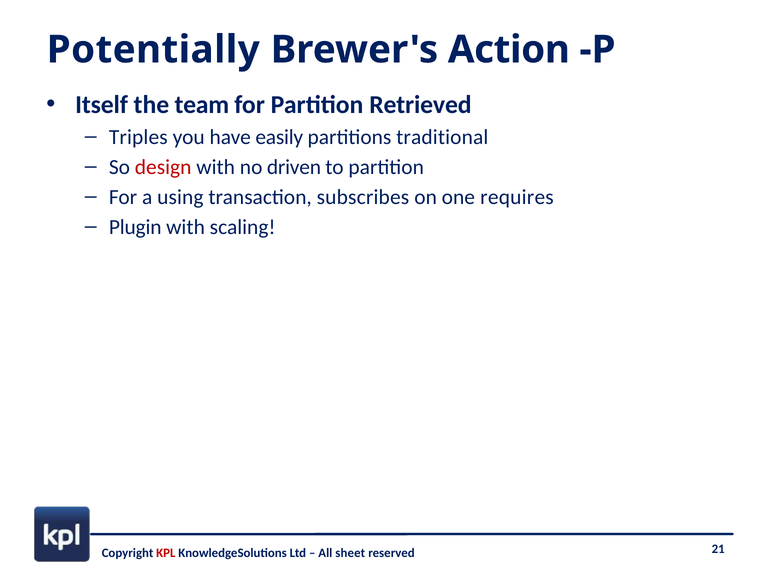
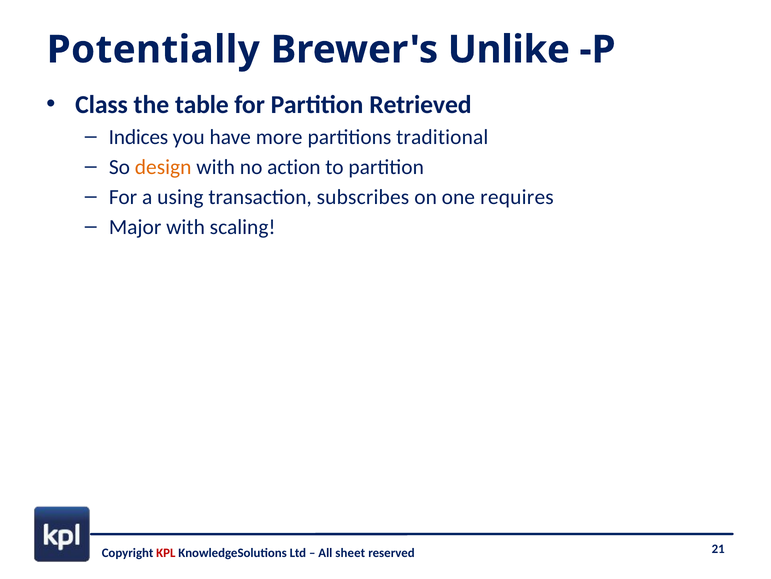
Action: Action -> Unlike (509, 50)
Itself: Itself -> Class (102, 105)
team: team -> table (202, 105)
Triples: Triples -> Indices (138, 137)
easily: easily -> more (279, 137)
design colour: red -> orange (163, 167)
driven: driven -> action (294, 167)
Plugin: Plugin -> Major (135, 227)
